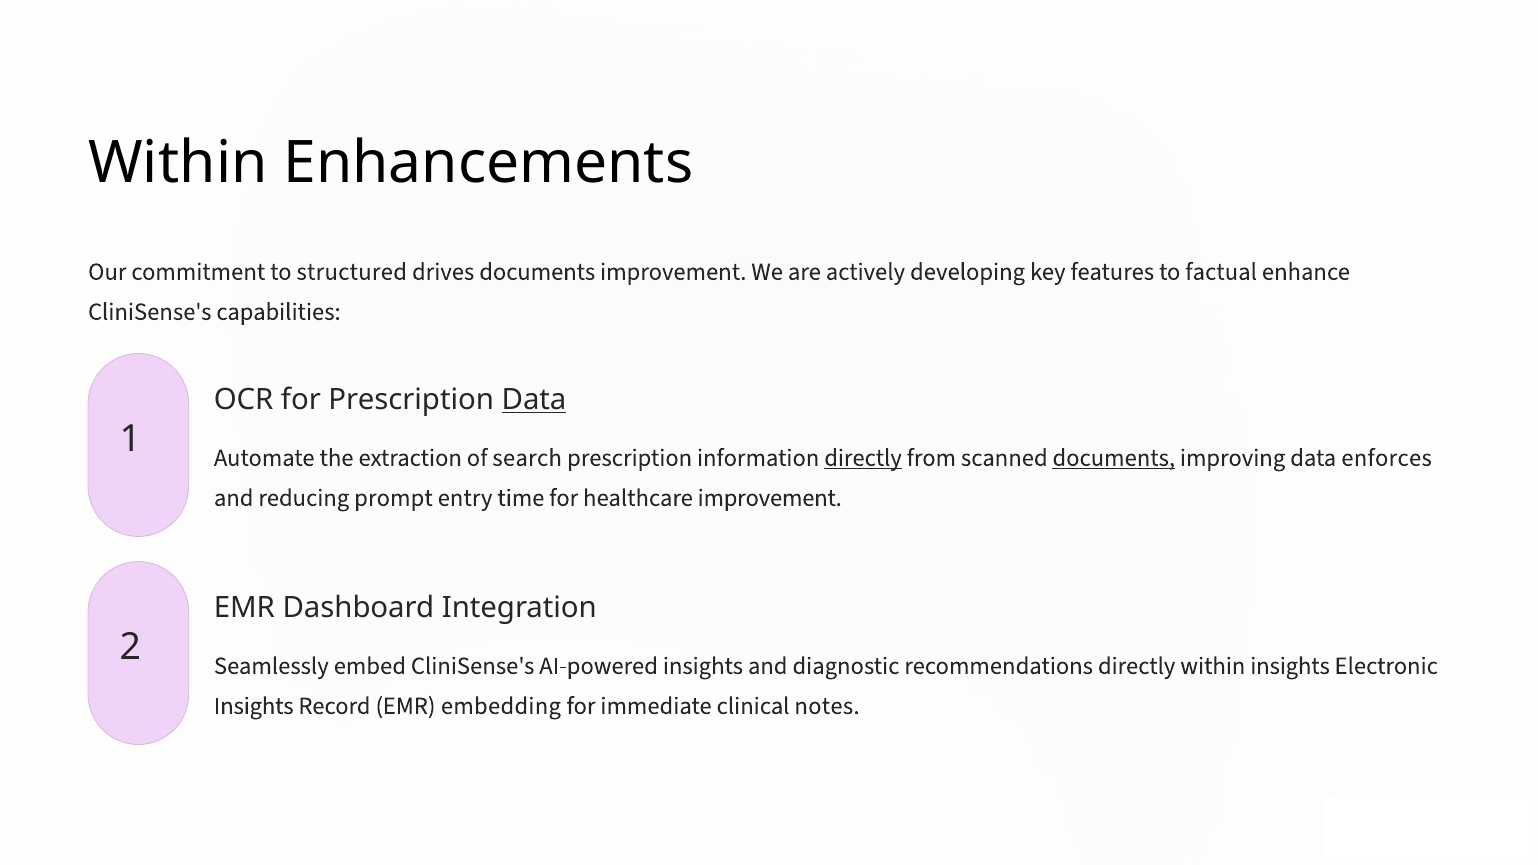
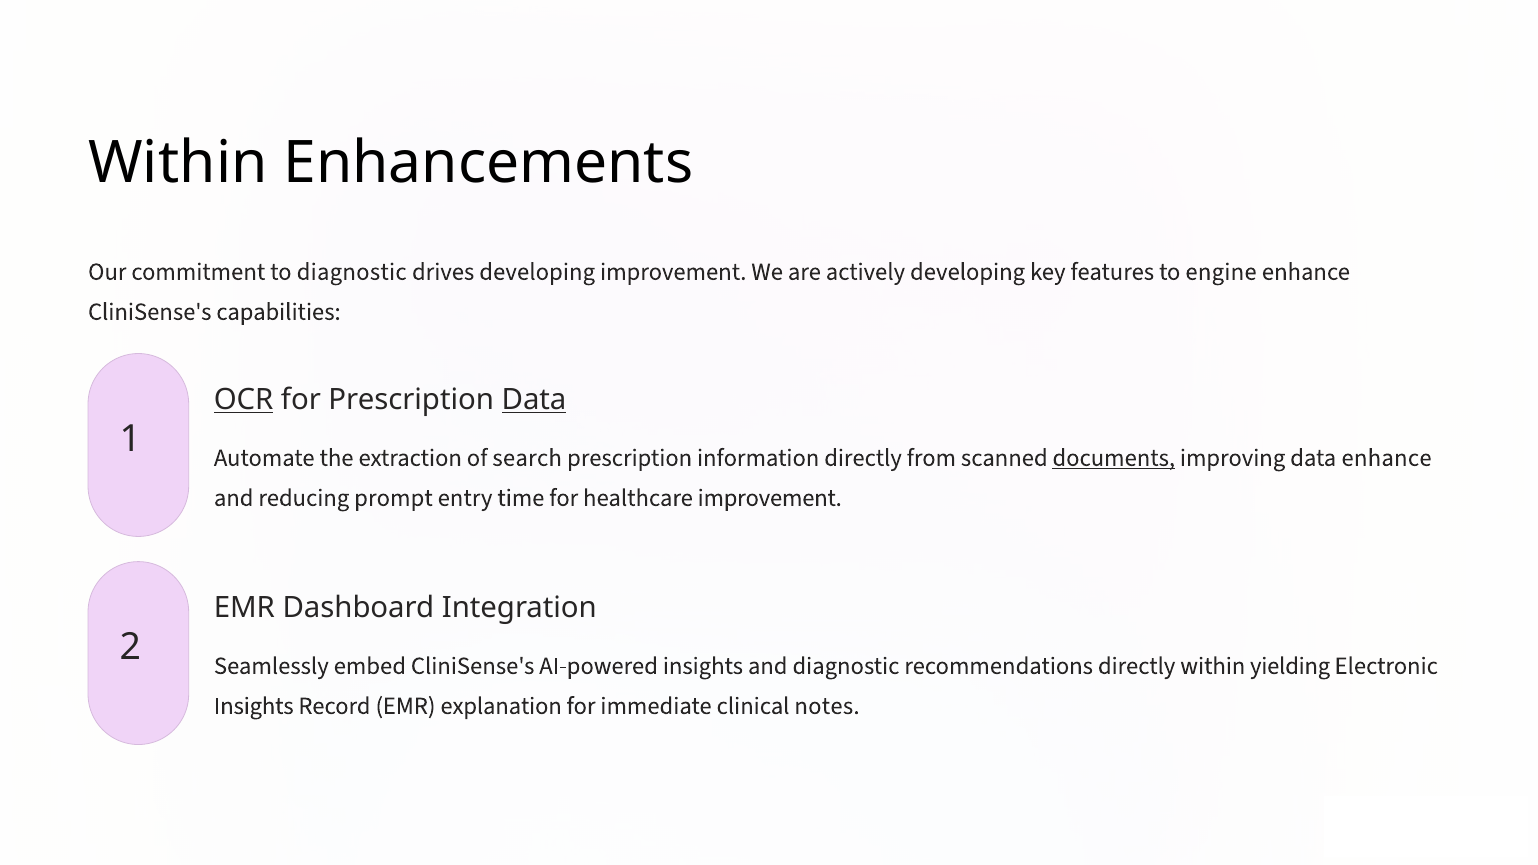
to structured: structured -> diagnostic (352, 272)
drives documents: documents -> developing (537, 272)
factual: factual -> engine (1221, 272)
OCR underline: none -> present (244, 400)
directly underline: present -> none (863, 458)
data enforces: enforces -> enhance (1387, 458)
within insights: insights -> yielding (1290, 666)
embedding: embedding -> explanation (501, 706)
